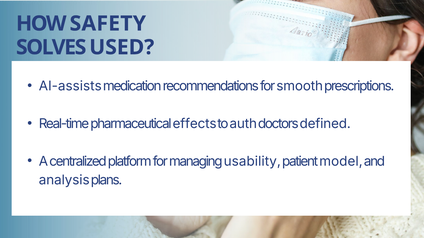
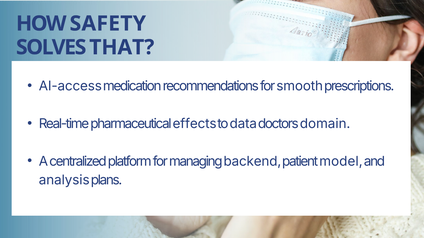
USED: USED -> THAT (122, 47)
AI-assists: AI-assists -> AI-access (70, 86)
auth: auth -> data (243, 124)
defined: defined -> domain (325, 124)
usability: usability -> backend (252, 162)
